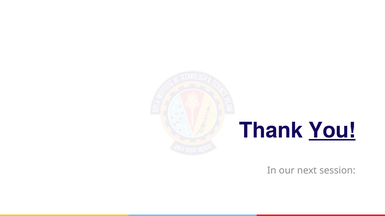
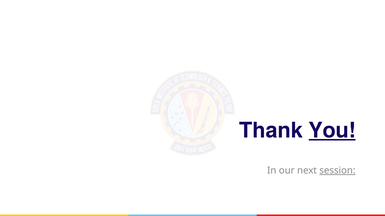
session underline: none -> present (337, 171)
